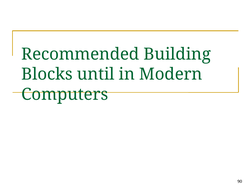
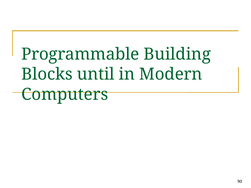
Recommended: Recommended -> Programmable (80, 54)
